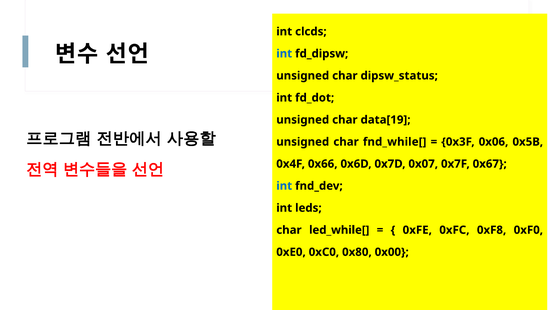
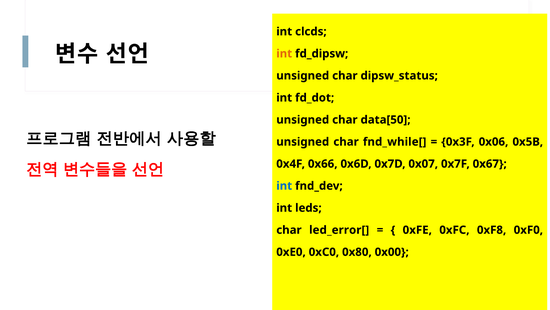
int colour: blue -> orange (284, 54)
data[19: data[19 -> data[50 (386, 120)
led_while[: led_while[ -> led_error[ (339, 230)
